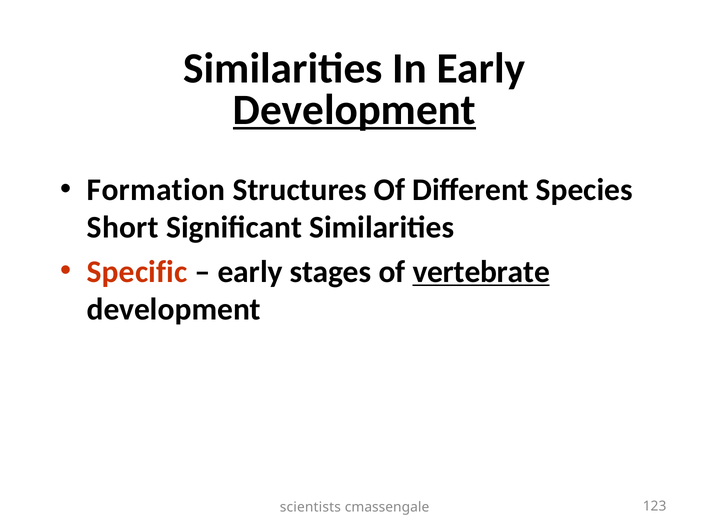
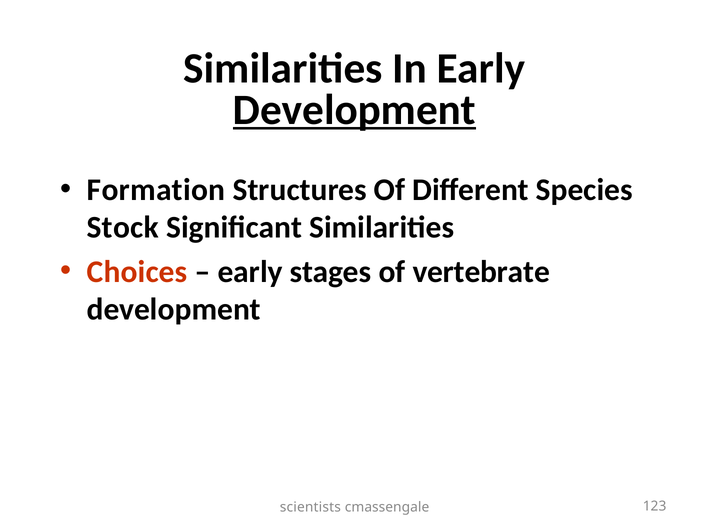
Short: Short -> Stock (123, 228)
Specific: Specific -> Choices (137, 272)
vertebrate underline: present -> none (481, 272)
